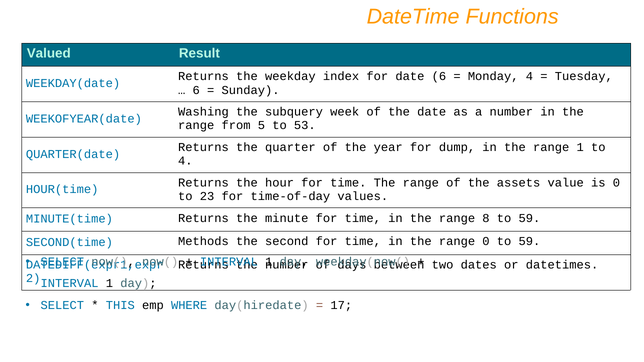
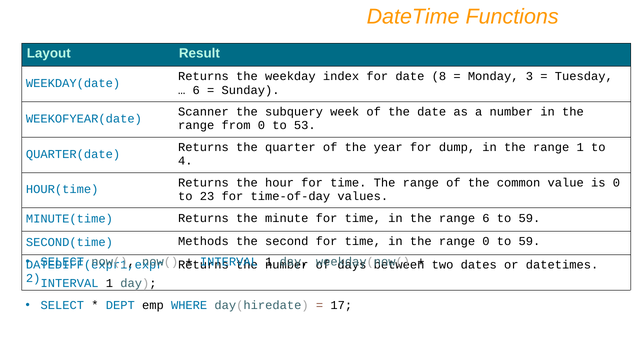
Valued: Valued -> Layout (49, 53)
date 6: 6 -> 8 (439, 76)
Monday 4: 4 -> 3 (529, 76)
Washing: Washing -> Scanner (203, 112)
from 5: 5 -> 0 (261, 126)
assets: assets -> common (519, 183)
range 8: 8 -> 6 (486, 218)
THIS: THIS -> DEPT (120, 305)
